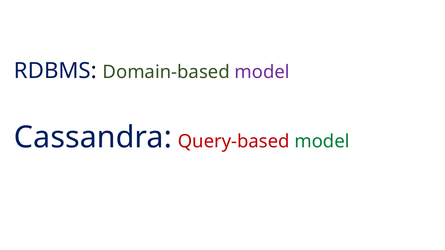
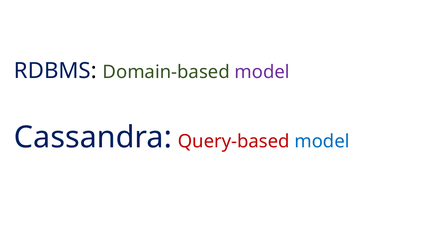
model colour: green -> blue (322, 141)
